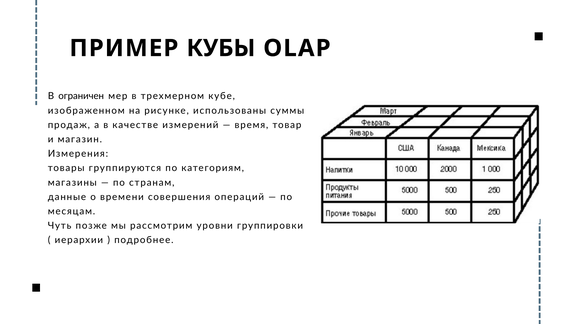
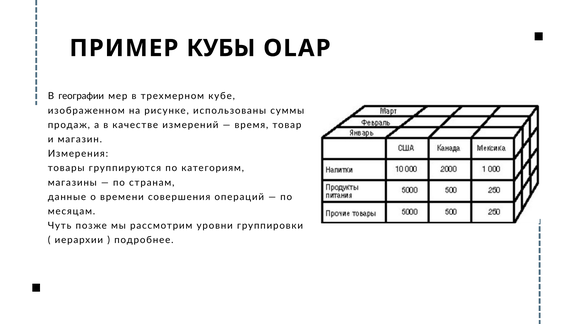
ограничен: ограничен -> географии (81, 96)
